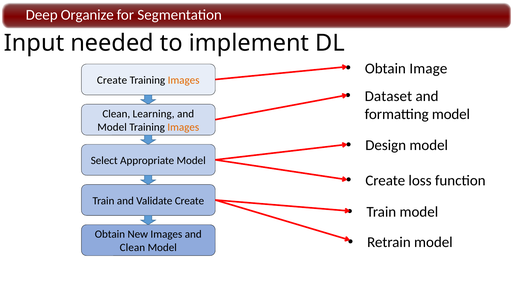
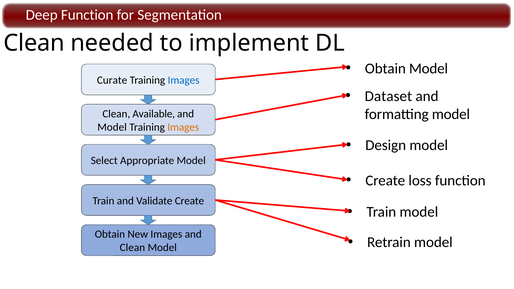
Deep Organize: Organize -> Function (87, 15)
Input: Input -> Clean (34, 43)
Obtain Image: Image -> Model (429, 68)
Create: Create -> Curate (112, 80)
Images colour: orange -> blue (184, 80)
Learning: Learning -> Available (154, 114)
